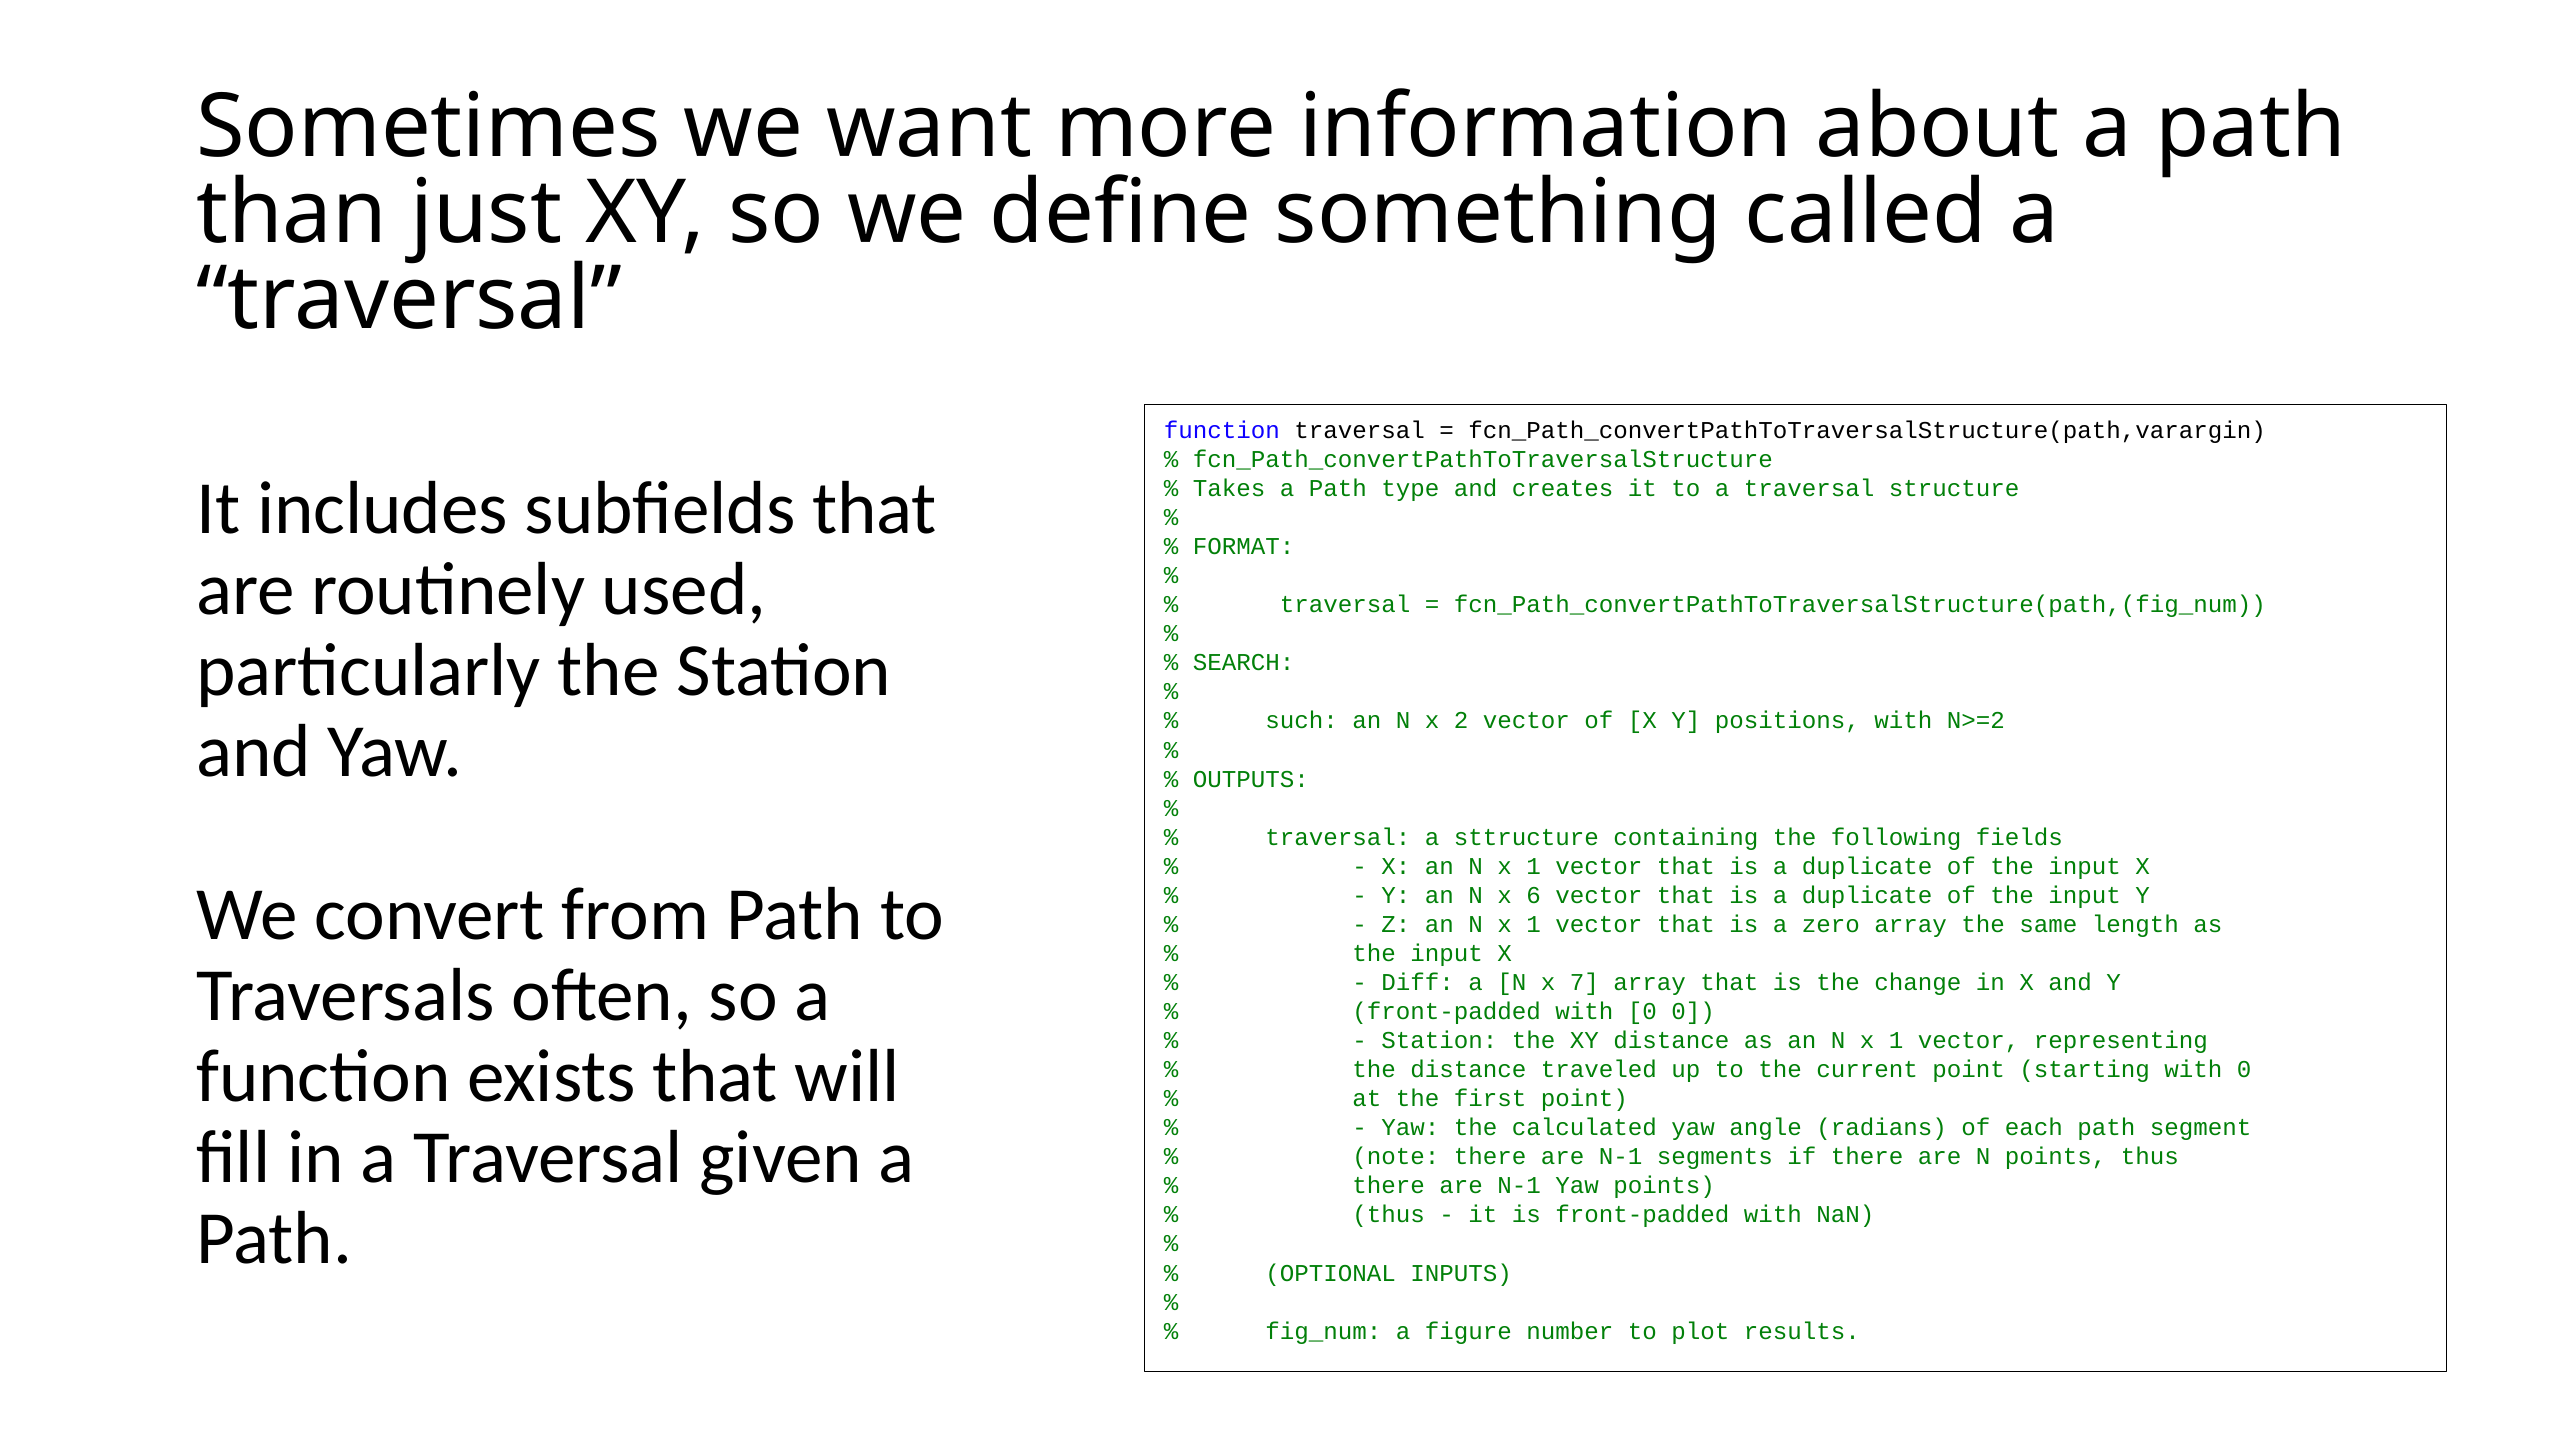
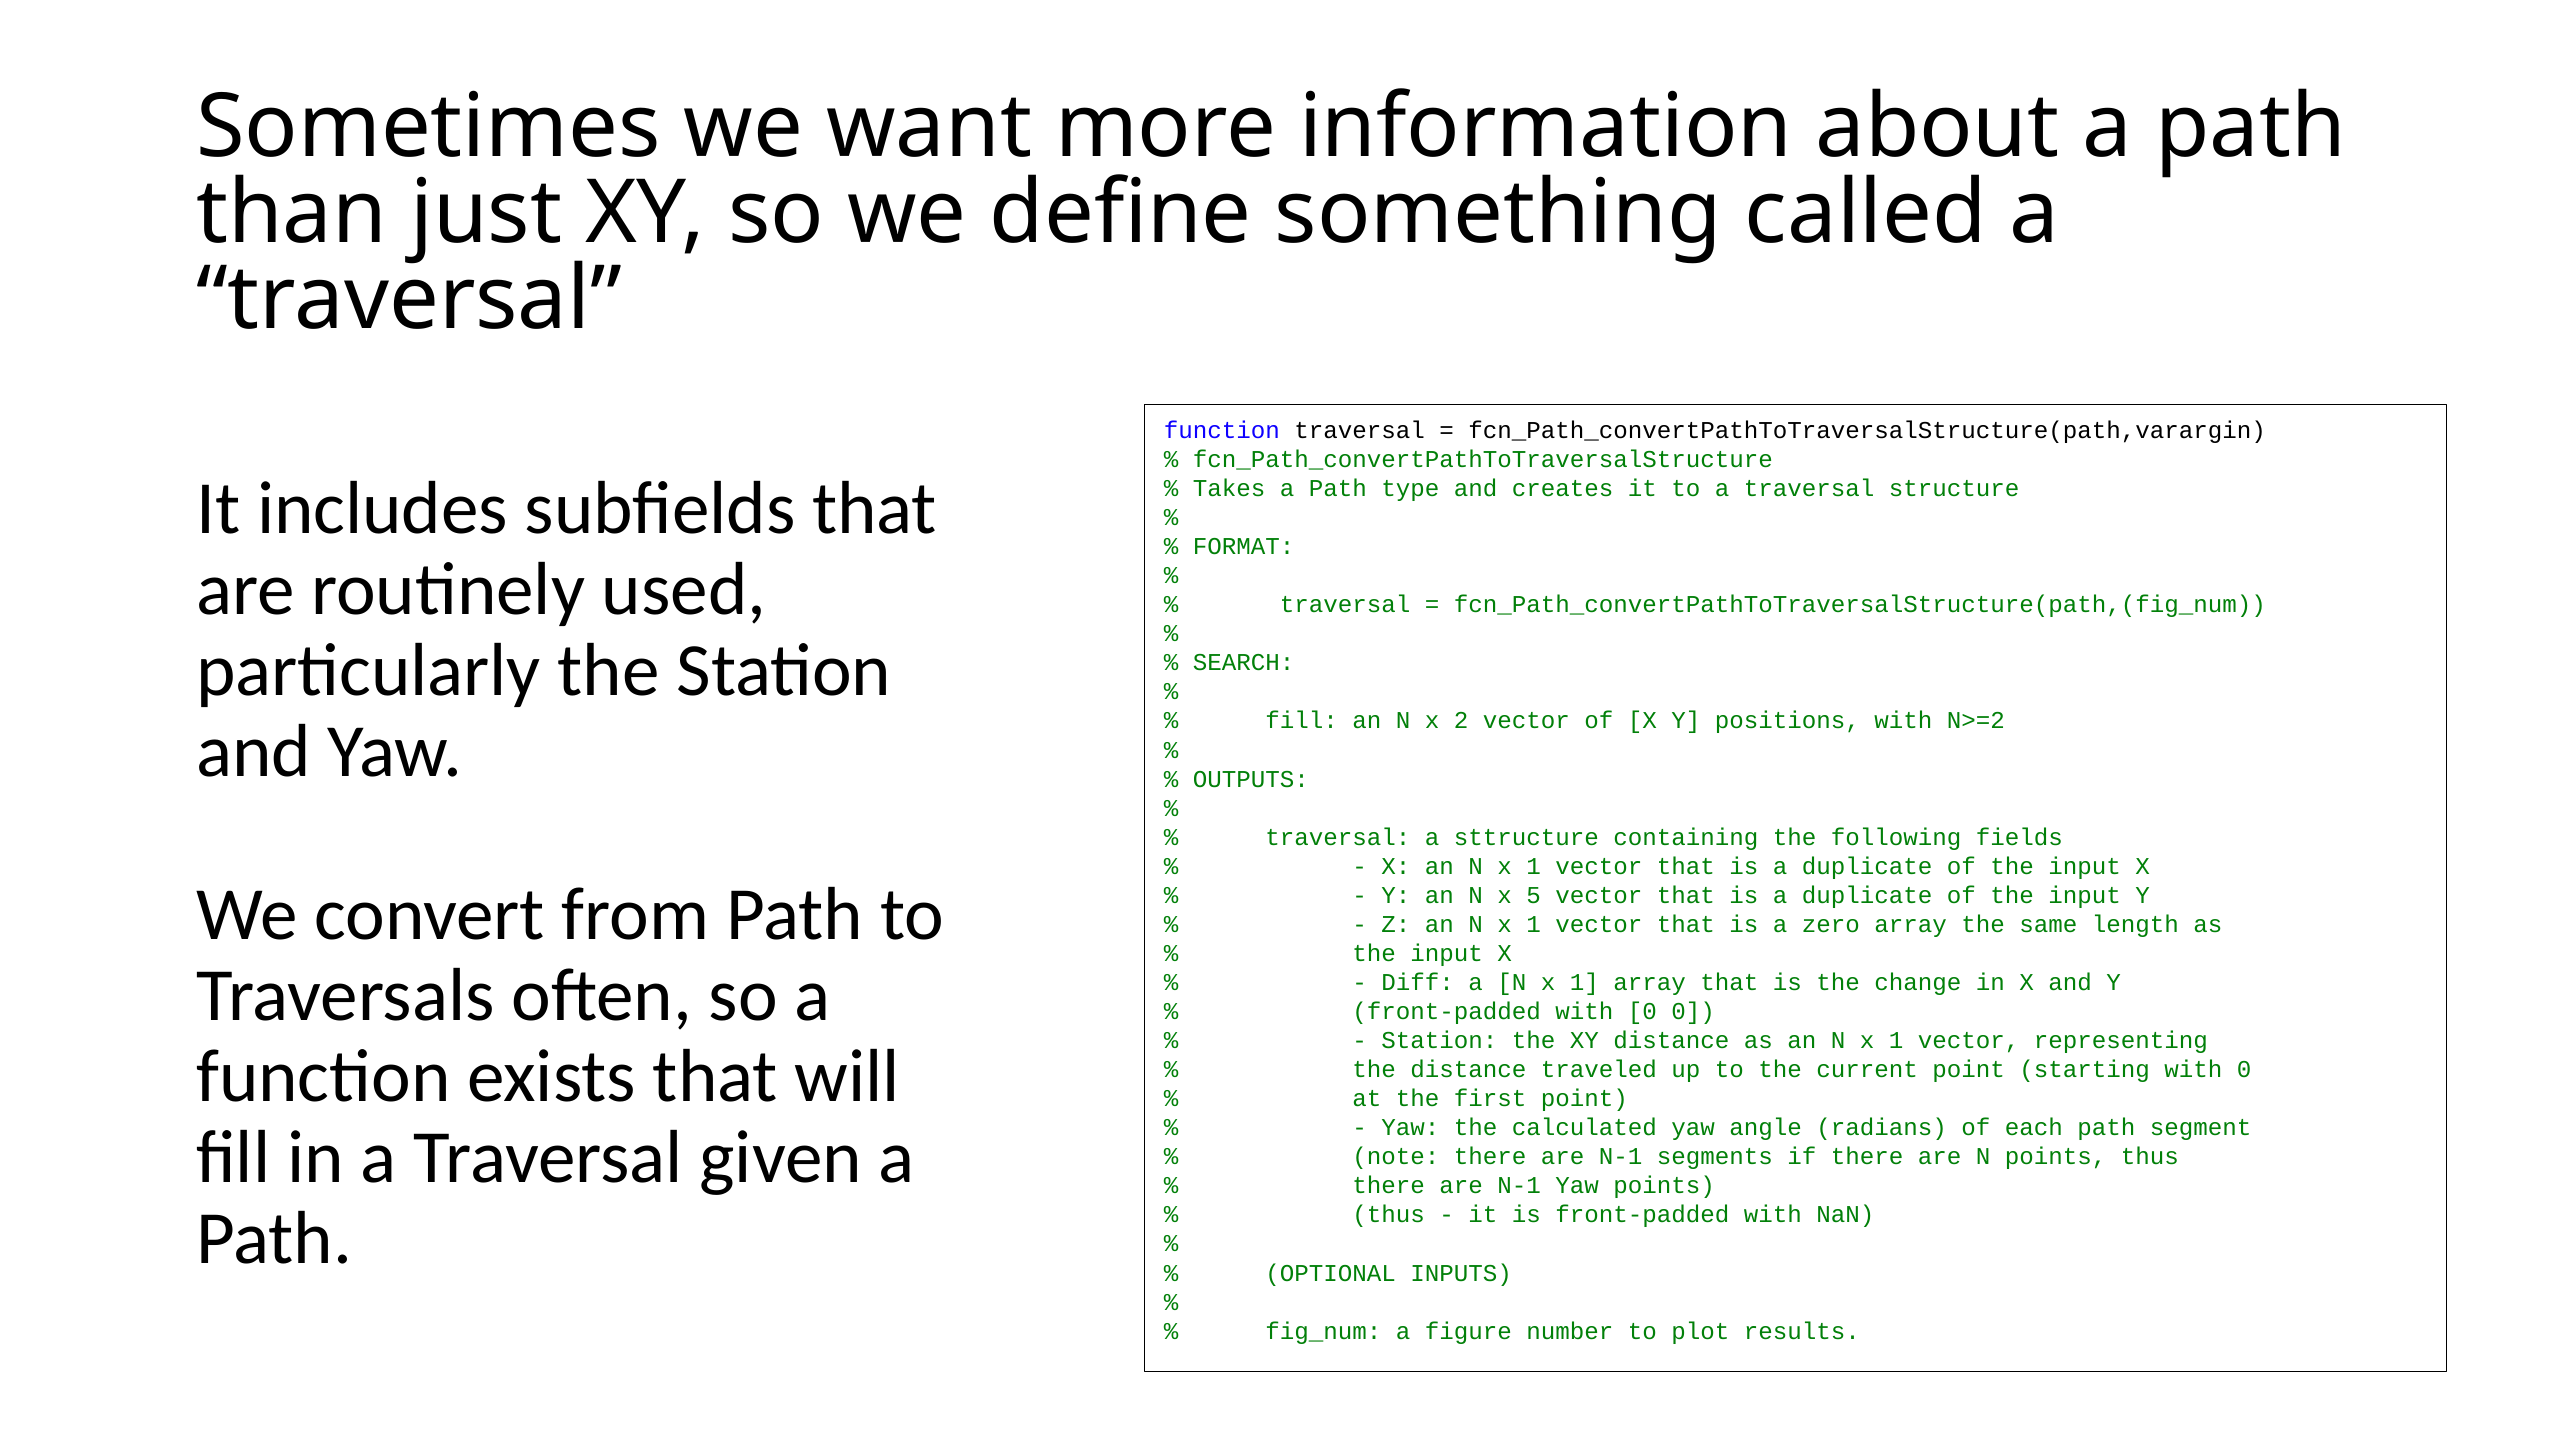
such: such -> fill (1302, 721)
6: 6 -> 5 (1534, 895)
a N x 7: 7 -> 1 (1584, 983)
